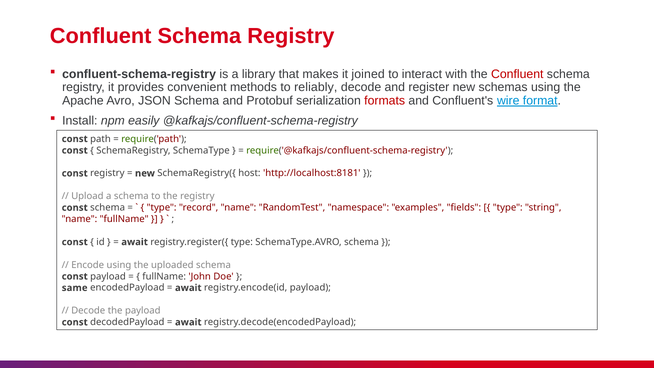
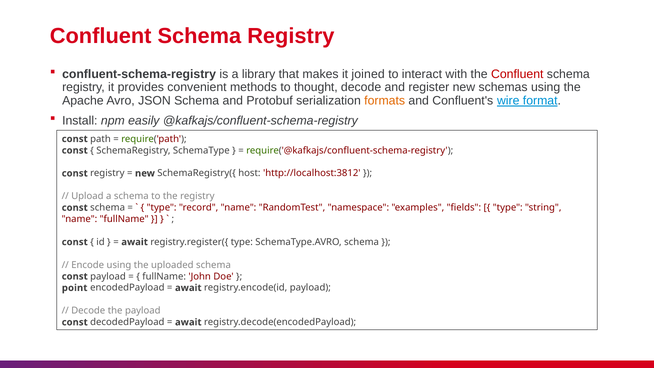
reliably: reliably -> thought (316, 87)
formats colour: red -> orange (385, 101)
http://localhost:8181: http://localhost:8181 -> http://localhost:3812 (312, 173)
same: same -> point (75, 288)
